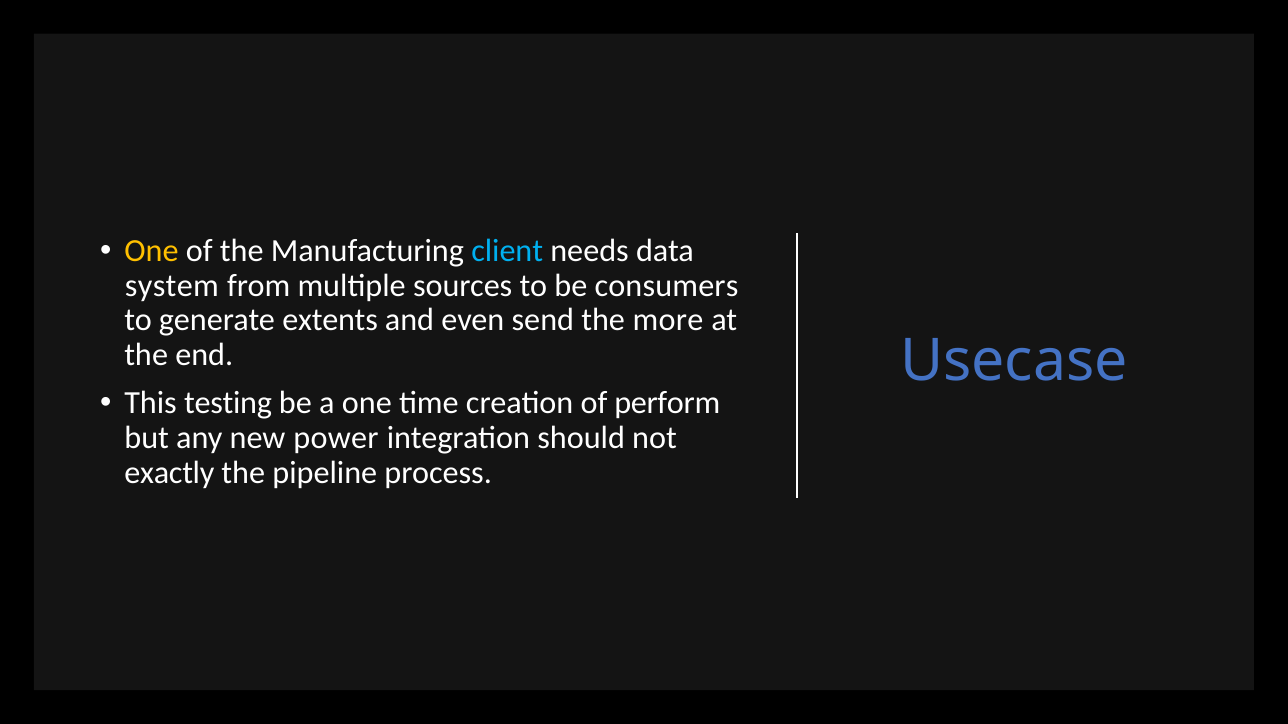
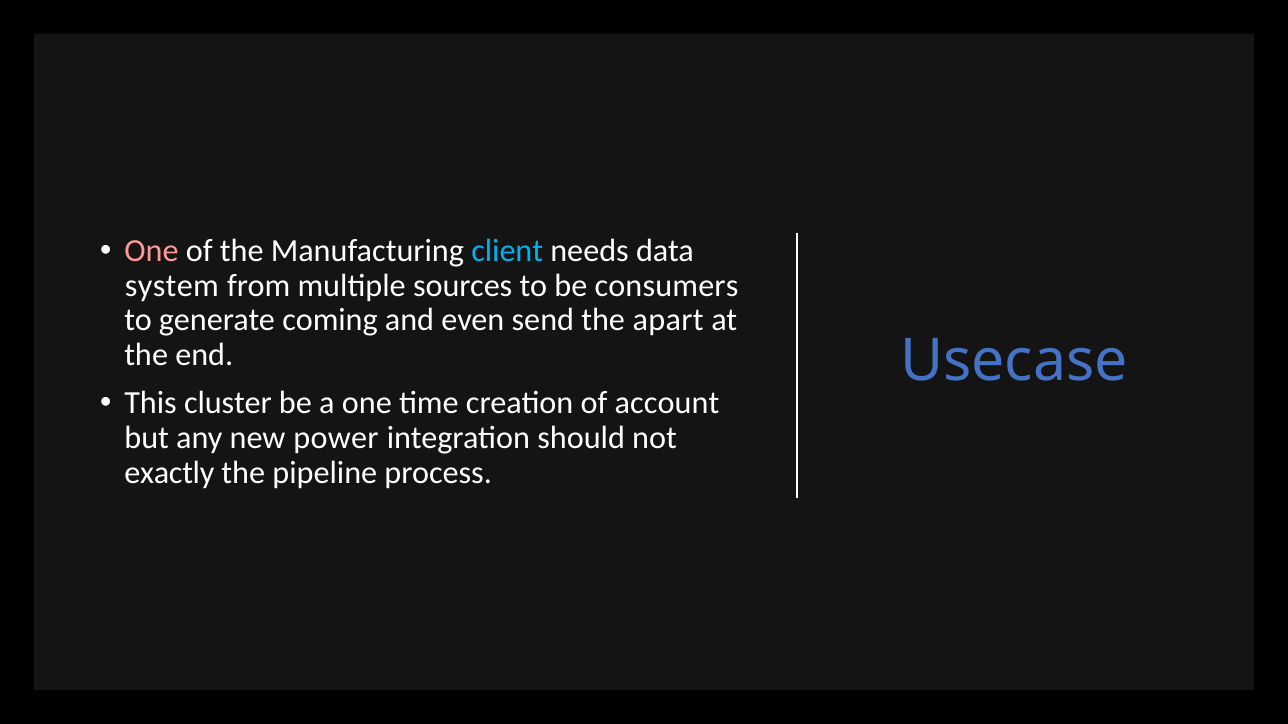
One colour: yellow -> pink (151, 251)
extents: extents -> coming (330, 321)
more: more -> apart (668, 321)
testing: testing -> cluster (228, 403)
perform: perform -> account (667, 403)
